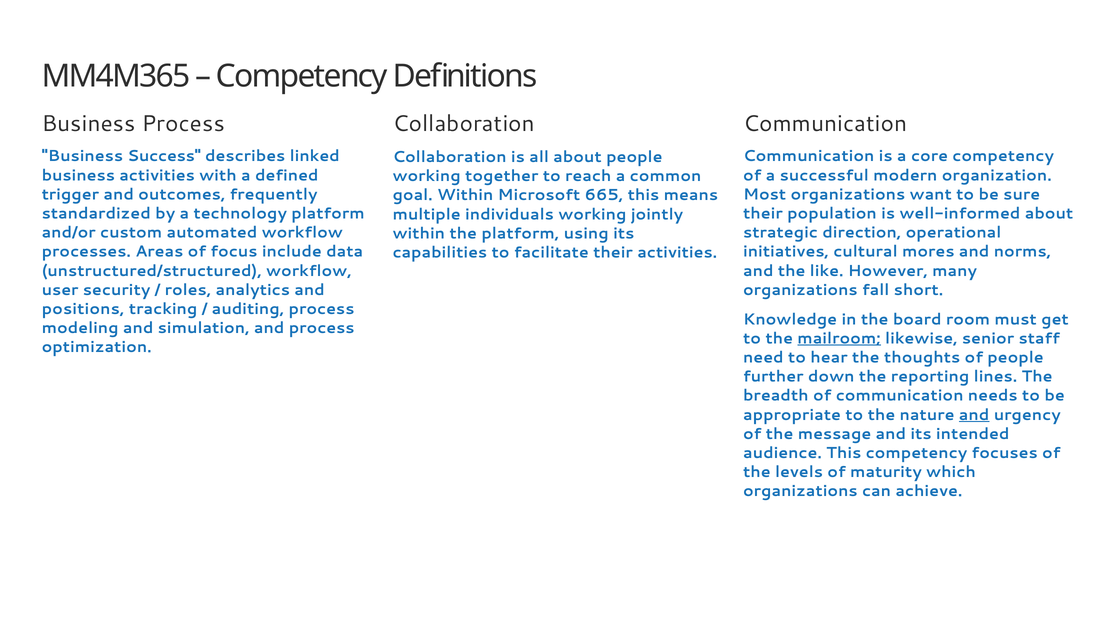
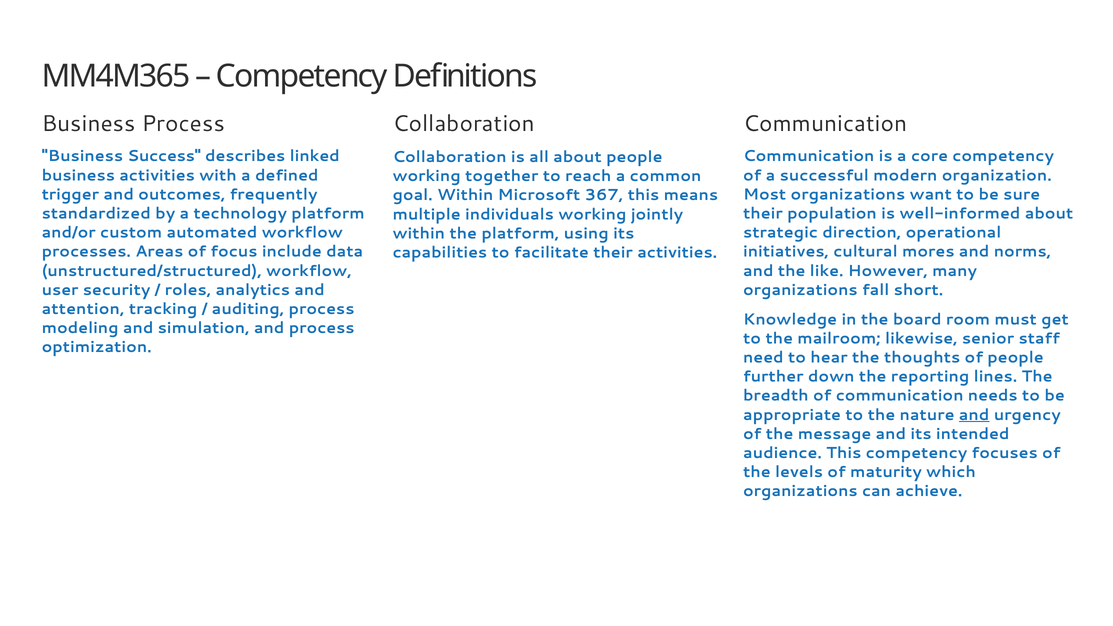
665: 665 -> 367 (604, 195)
positions: positions -> attention (83, 309)
mailroom underline: present -> none (839, 338)
